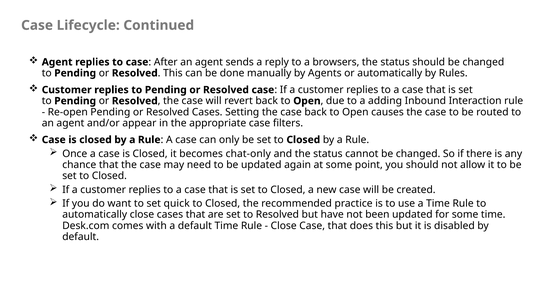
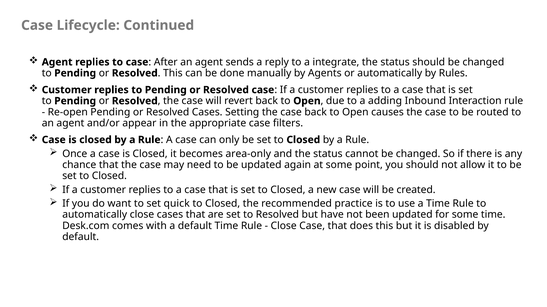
browsers: browsers -> integrate (336, 62)
chat-only: chat-only -> area-only (248, 154)
